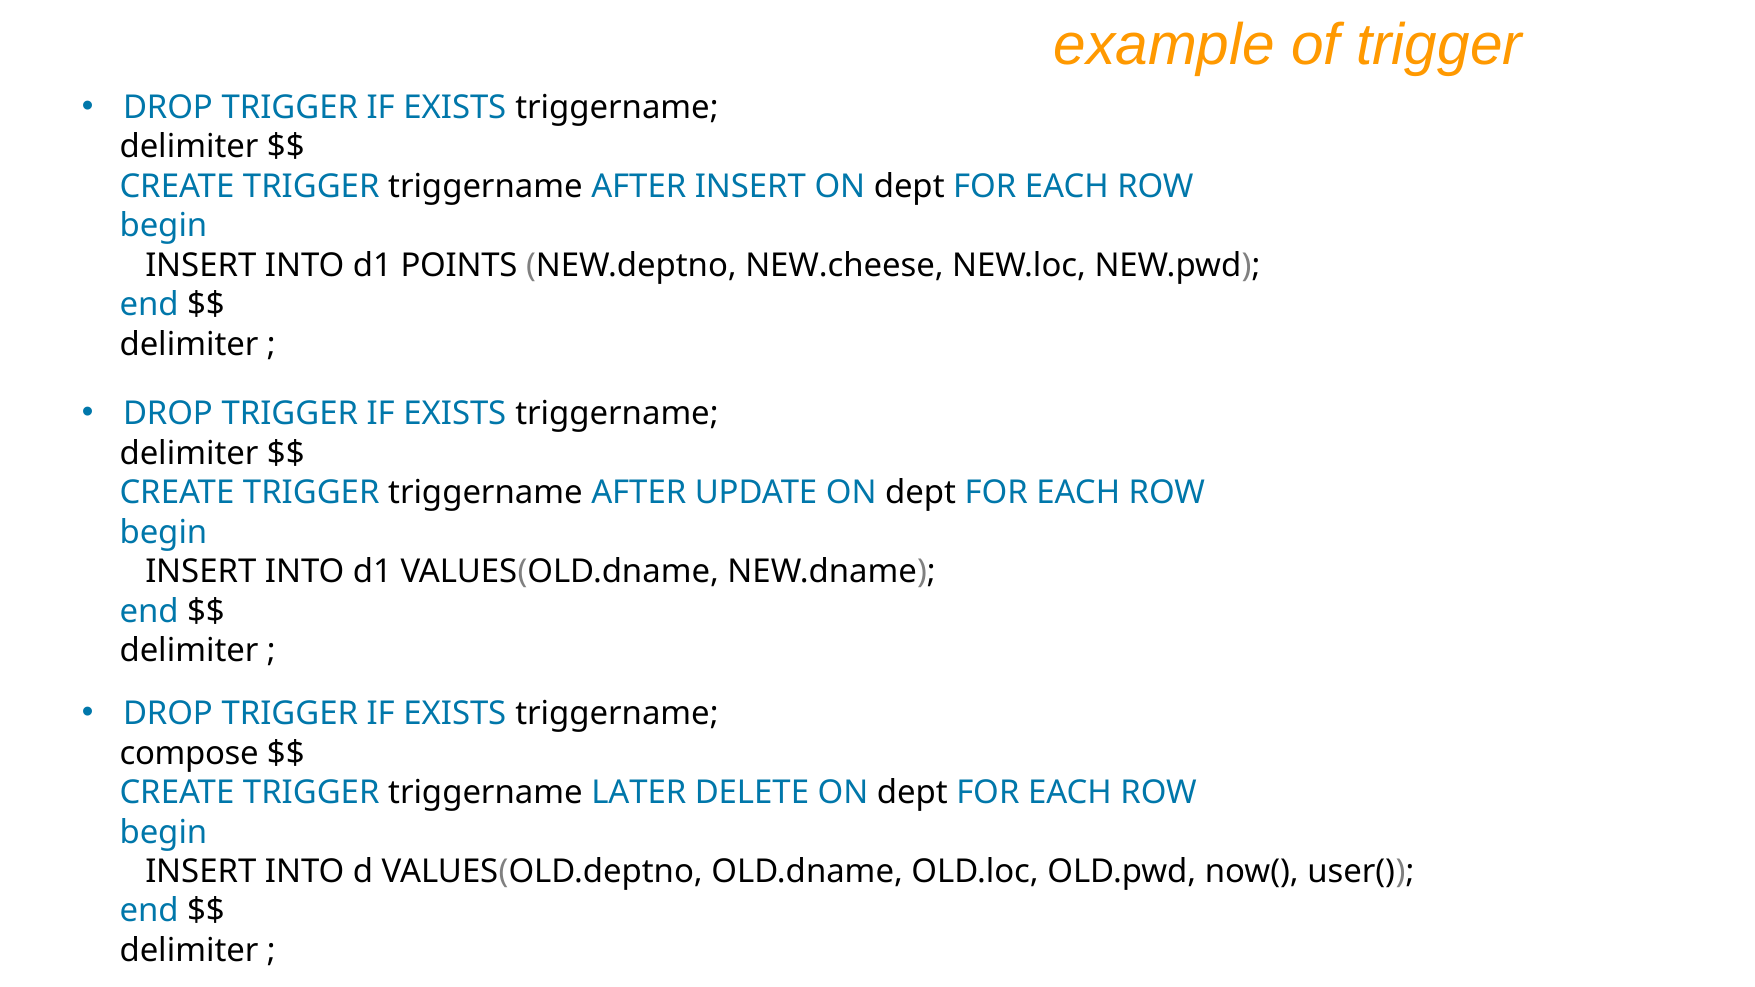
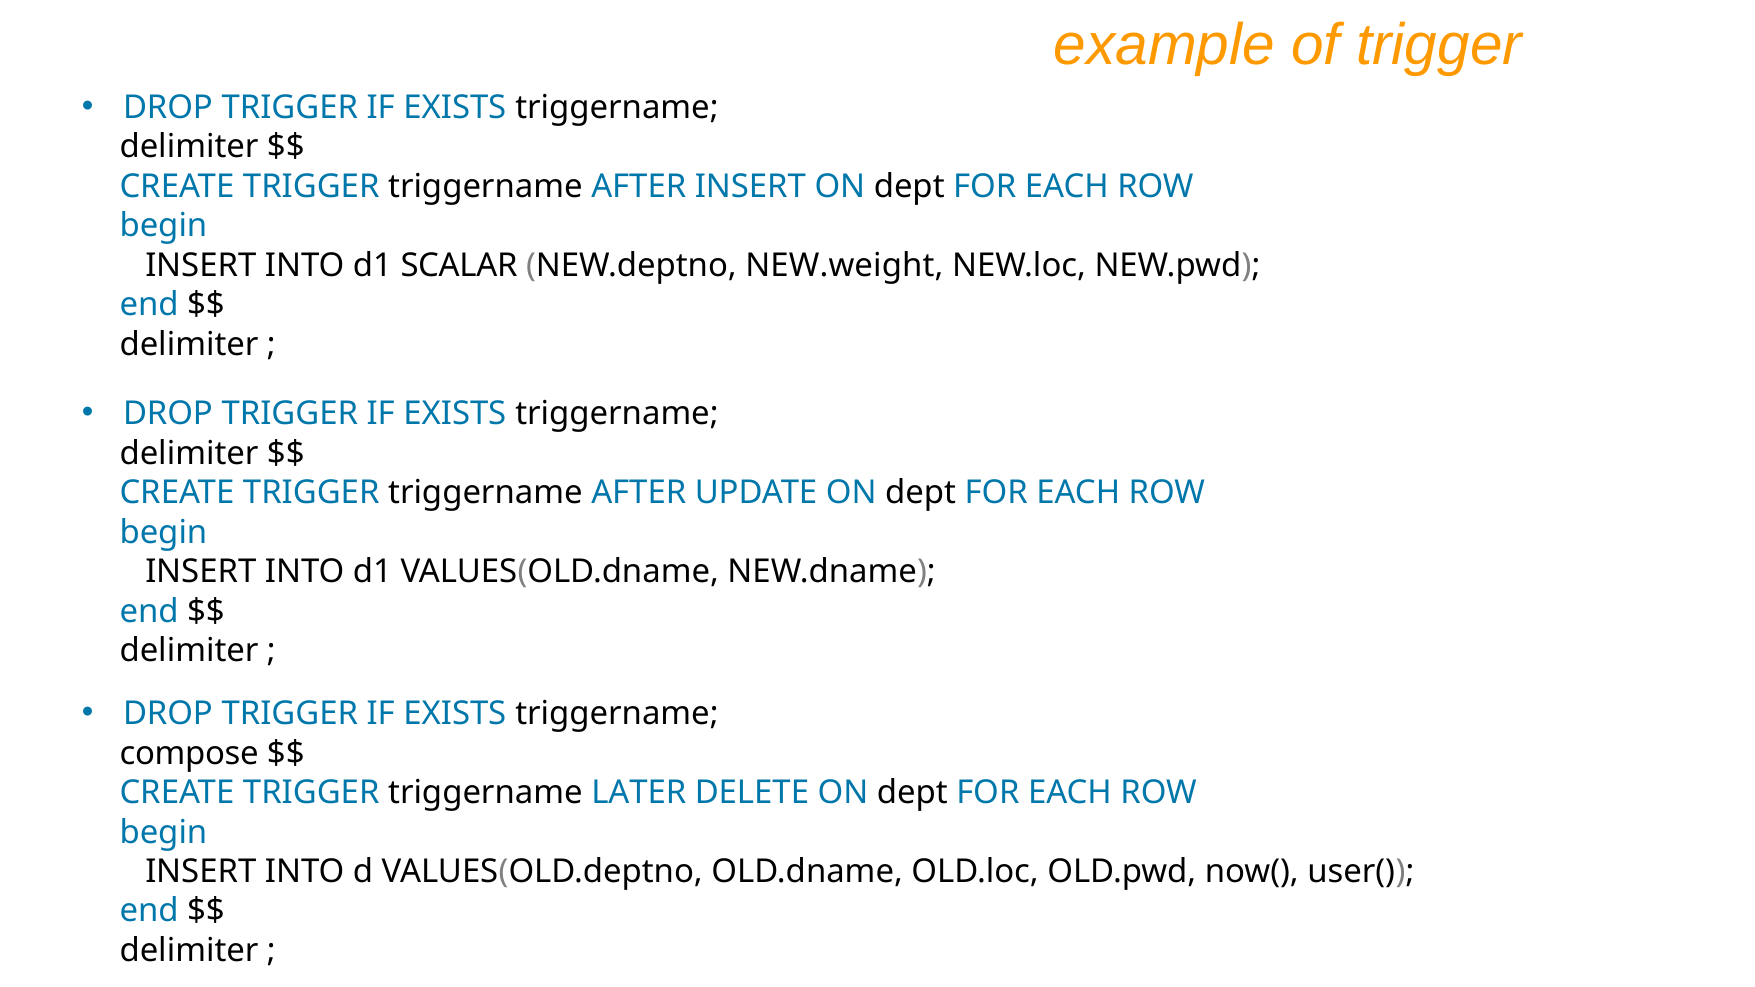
POINTS: POINTS -> SCALAR (459, 265)
NEW.cheese: NEW.cheese -> NEW.weight (844, 265)
